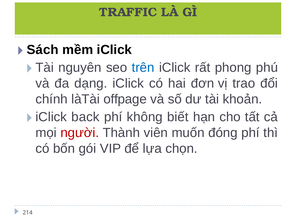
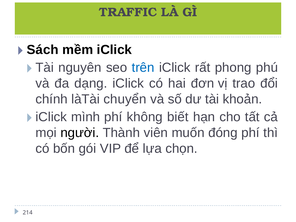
offpage: offpage -> chuyển (125, 99)
back: back -> mình (86, 117)
người colour: red -> black (80, 133)
